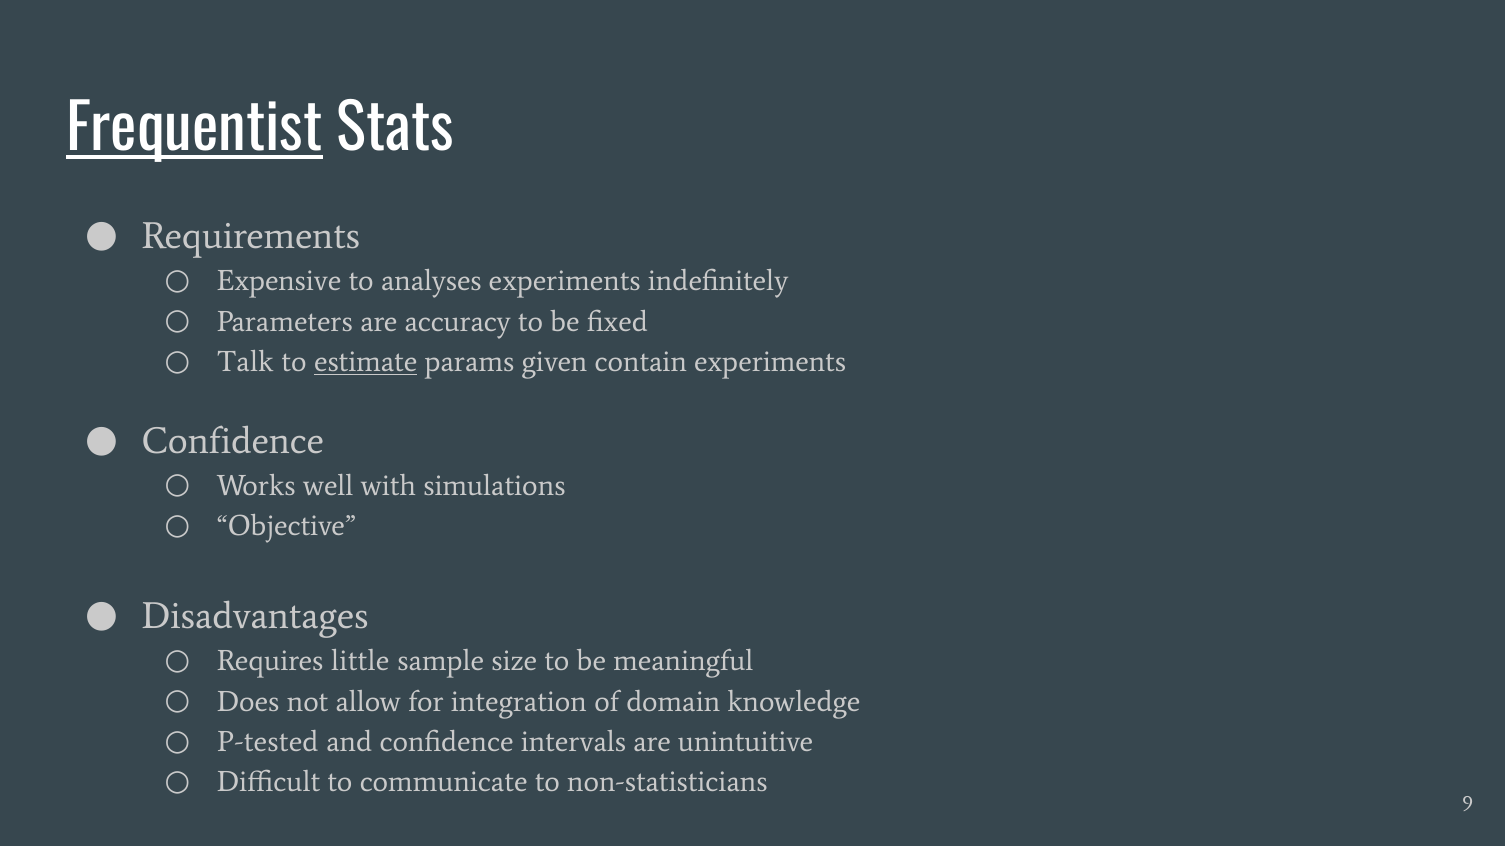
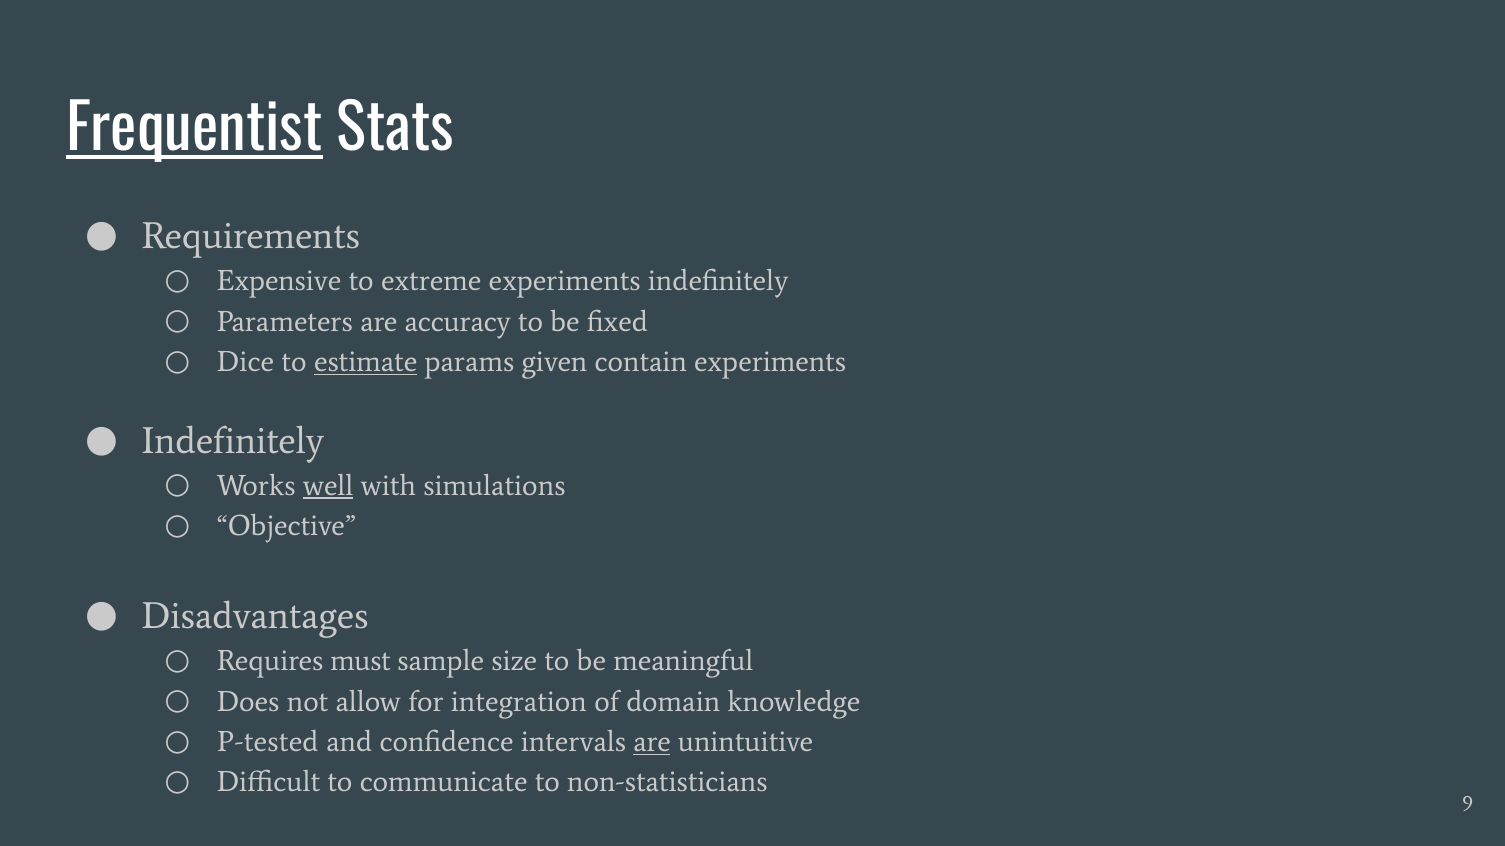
analyses: analyses -> extreme (431, 281)
Talk: Talk -> Dice (245, 362)
Confidence: Confidence -> Indefinitely (233, 441)
well underline: none -> present (328, 486)
little: little -> must (361, 662)
are underline: none -> present (652, 742)
